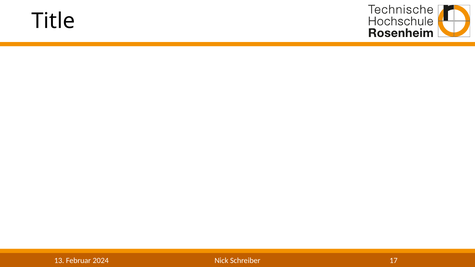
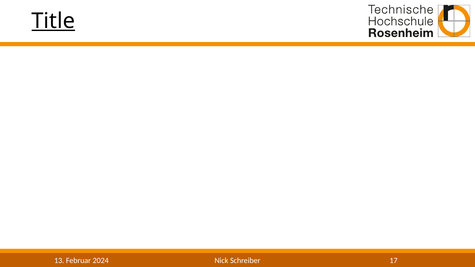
Title underline: none -> present (53, 21)
